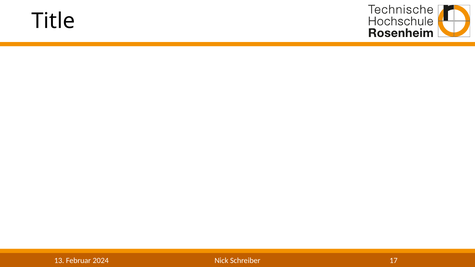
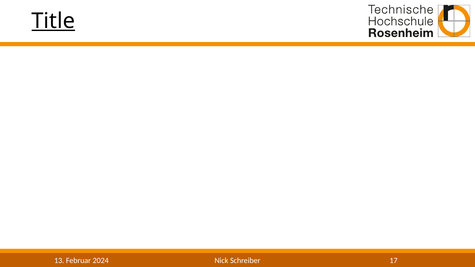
Title underline: none -> present (53, 21)
